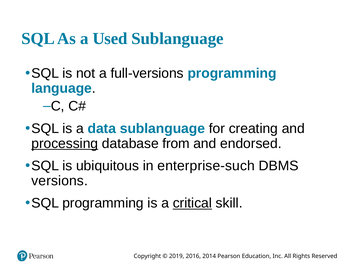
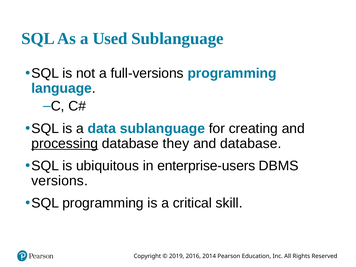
from: from -> they (176, 143)
and endorsed: endorsed -> database (251, 143)
enterprise-such: enterprise-such -> enterprise-users (206, 166)
critical underline: present -> none (192, 203)
